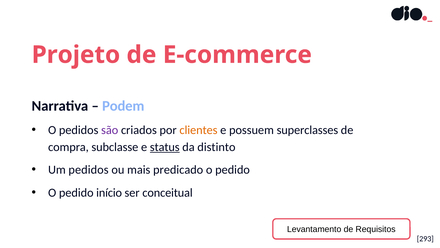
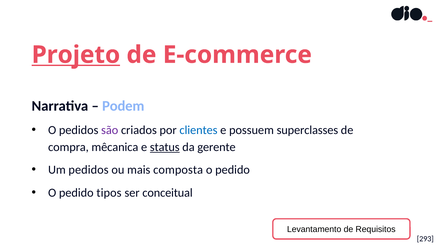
Projeto underline: none -> present (76, 55)
clientes colour: orange -> blue (198, 130)
subclasse: subclasse -> mêcanica (115, 147)
distinto: distinto -> gerente (216, 147)
predicado: predicado -> composta (178, 170)
início: início -> tipos (109, 192)
